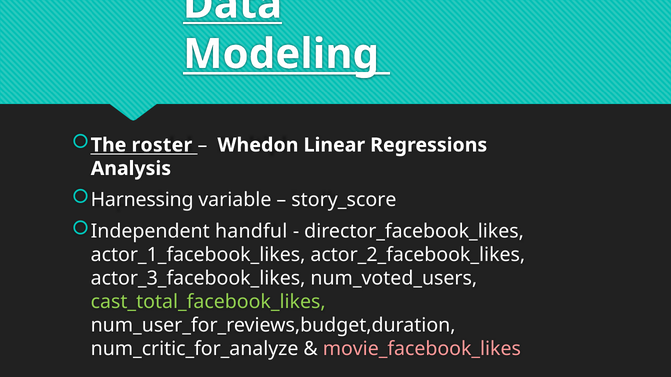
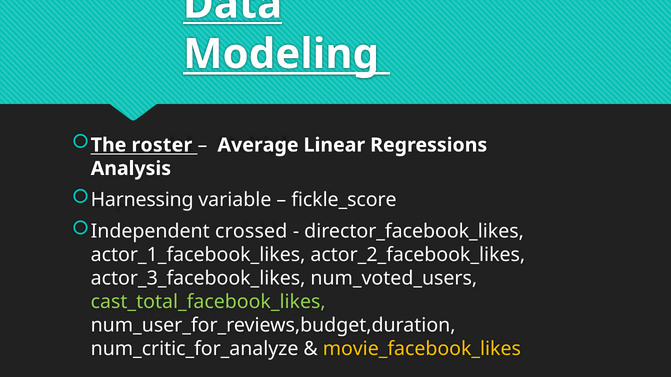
Whedon: Whedon -> Average (258, 145)
story_score: story_score -> fickle_score (344, 200)
handful: handful -> crossed (251, 232)
movie_facebook_likes colour: pink -> yellow (422, 349)
